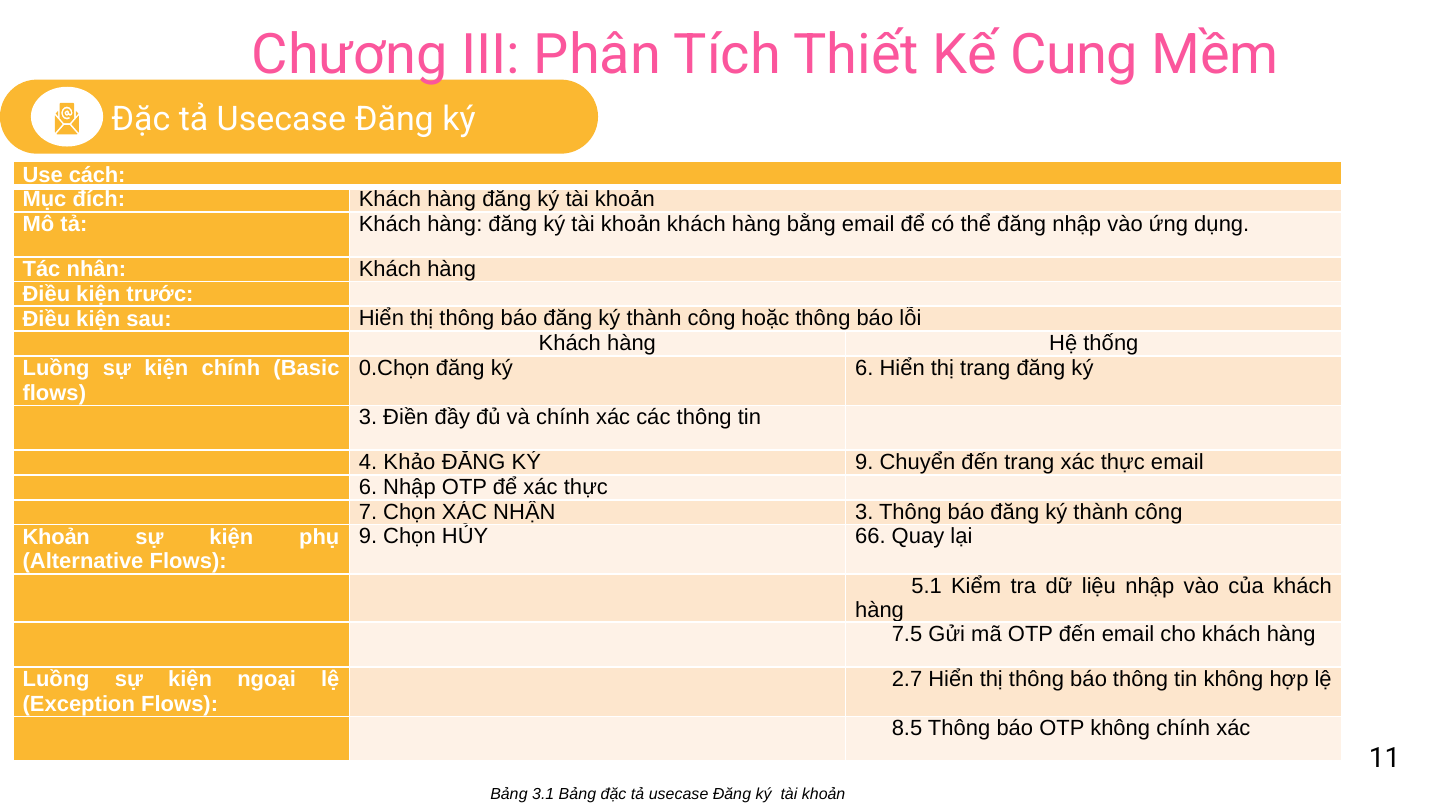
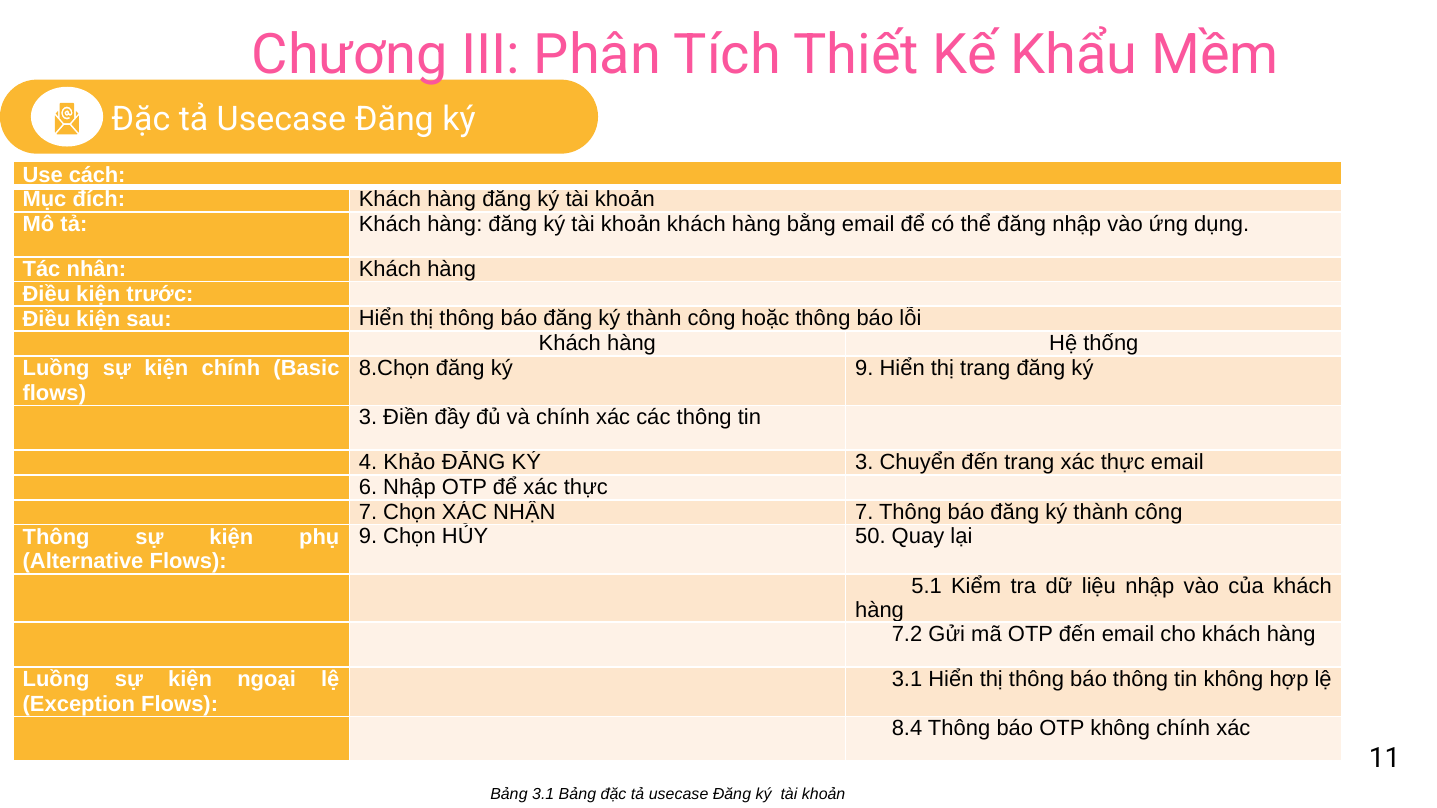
Cung: Cung -> Khẩu (1074, 55)
0.Chọn: 0.Chọn -> 8.Chọn (394, 368)
ký 6: 6 -> 9 (864, 368)
9: 9 -> 3 (864, 462)
NHẬN 3: 3 -> 7 (864, 512)
66: 66 -> 50 (870, 537)
Khoản: Khoản -> Thông (56, 537)
7.5: 7.5 -> 7.2 (907, 634)
2.7: 2.7 -> 3.1 (907, 679)
8.5: 8.5 -> 8.4 (907, 729)
